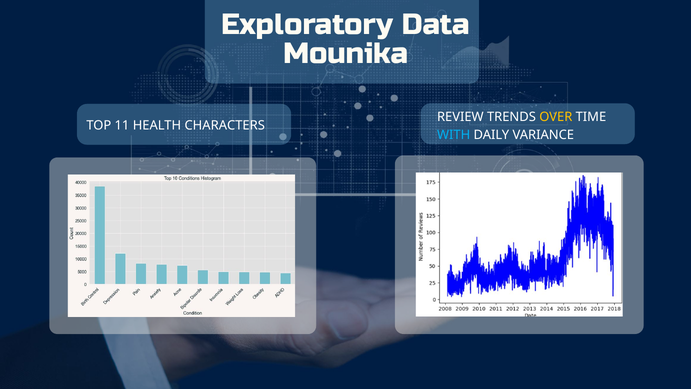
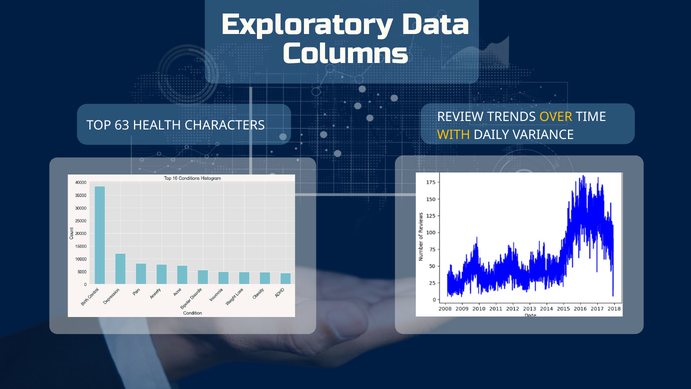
Mounika: Mounika -> Columns (346, 54)
11: 11 -> 63 (122, 125)
WITH colour: light blue -> yellow (454, 135)
